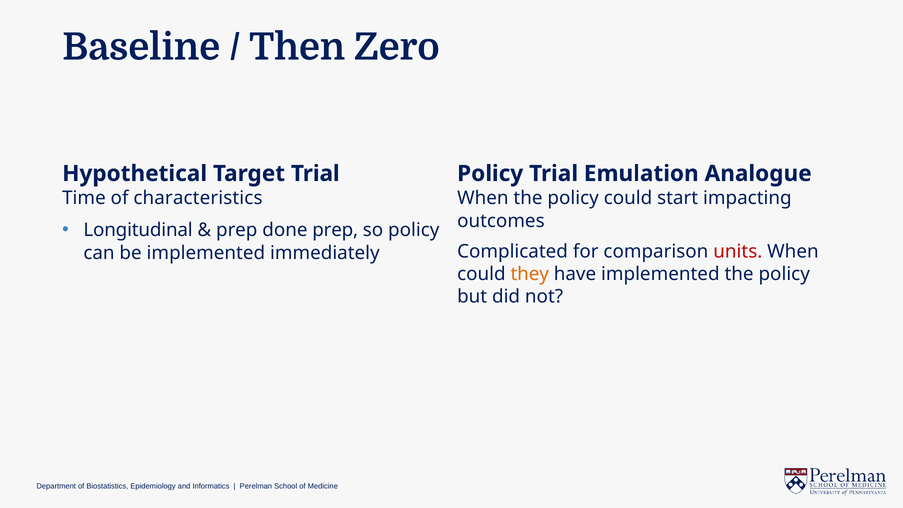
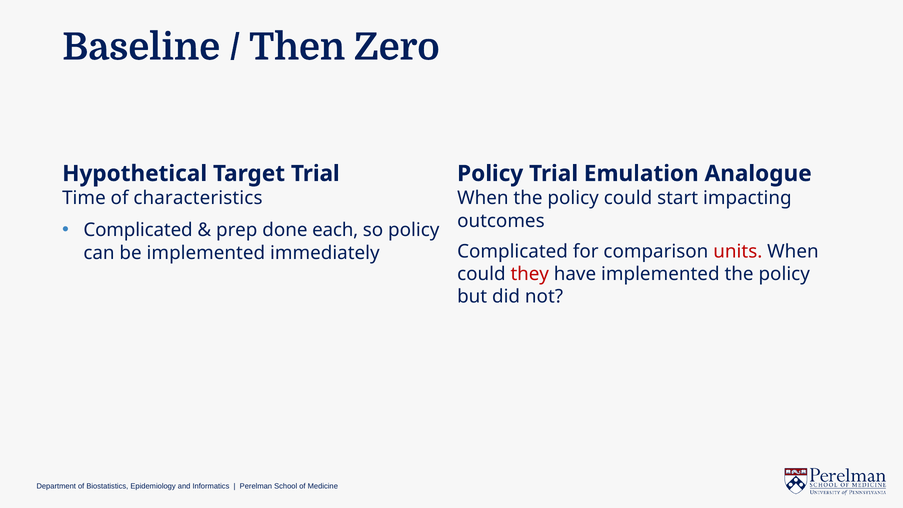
Longitudinal: Longitudinal -> Complicated (138, 230)
done prep: prep -> each (335, 230)
they colour: orange -> red (530, 274)
